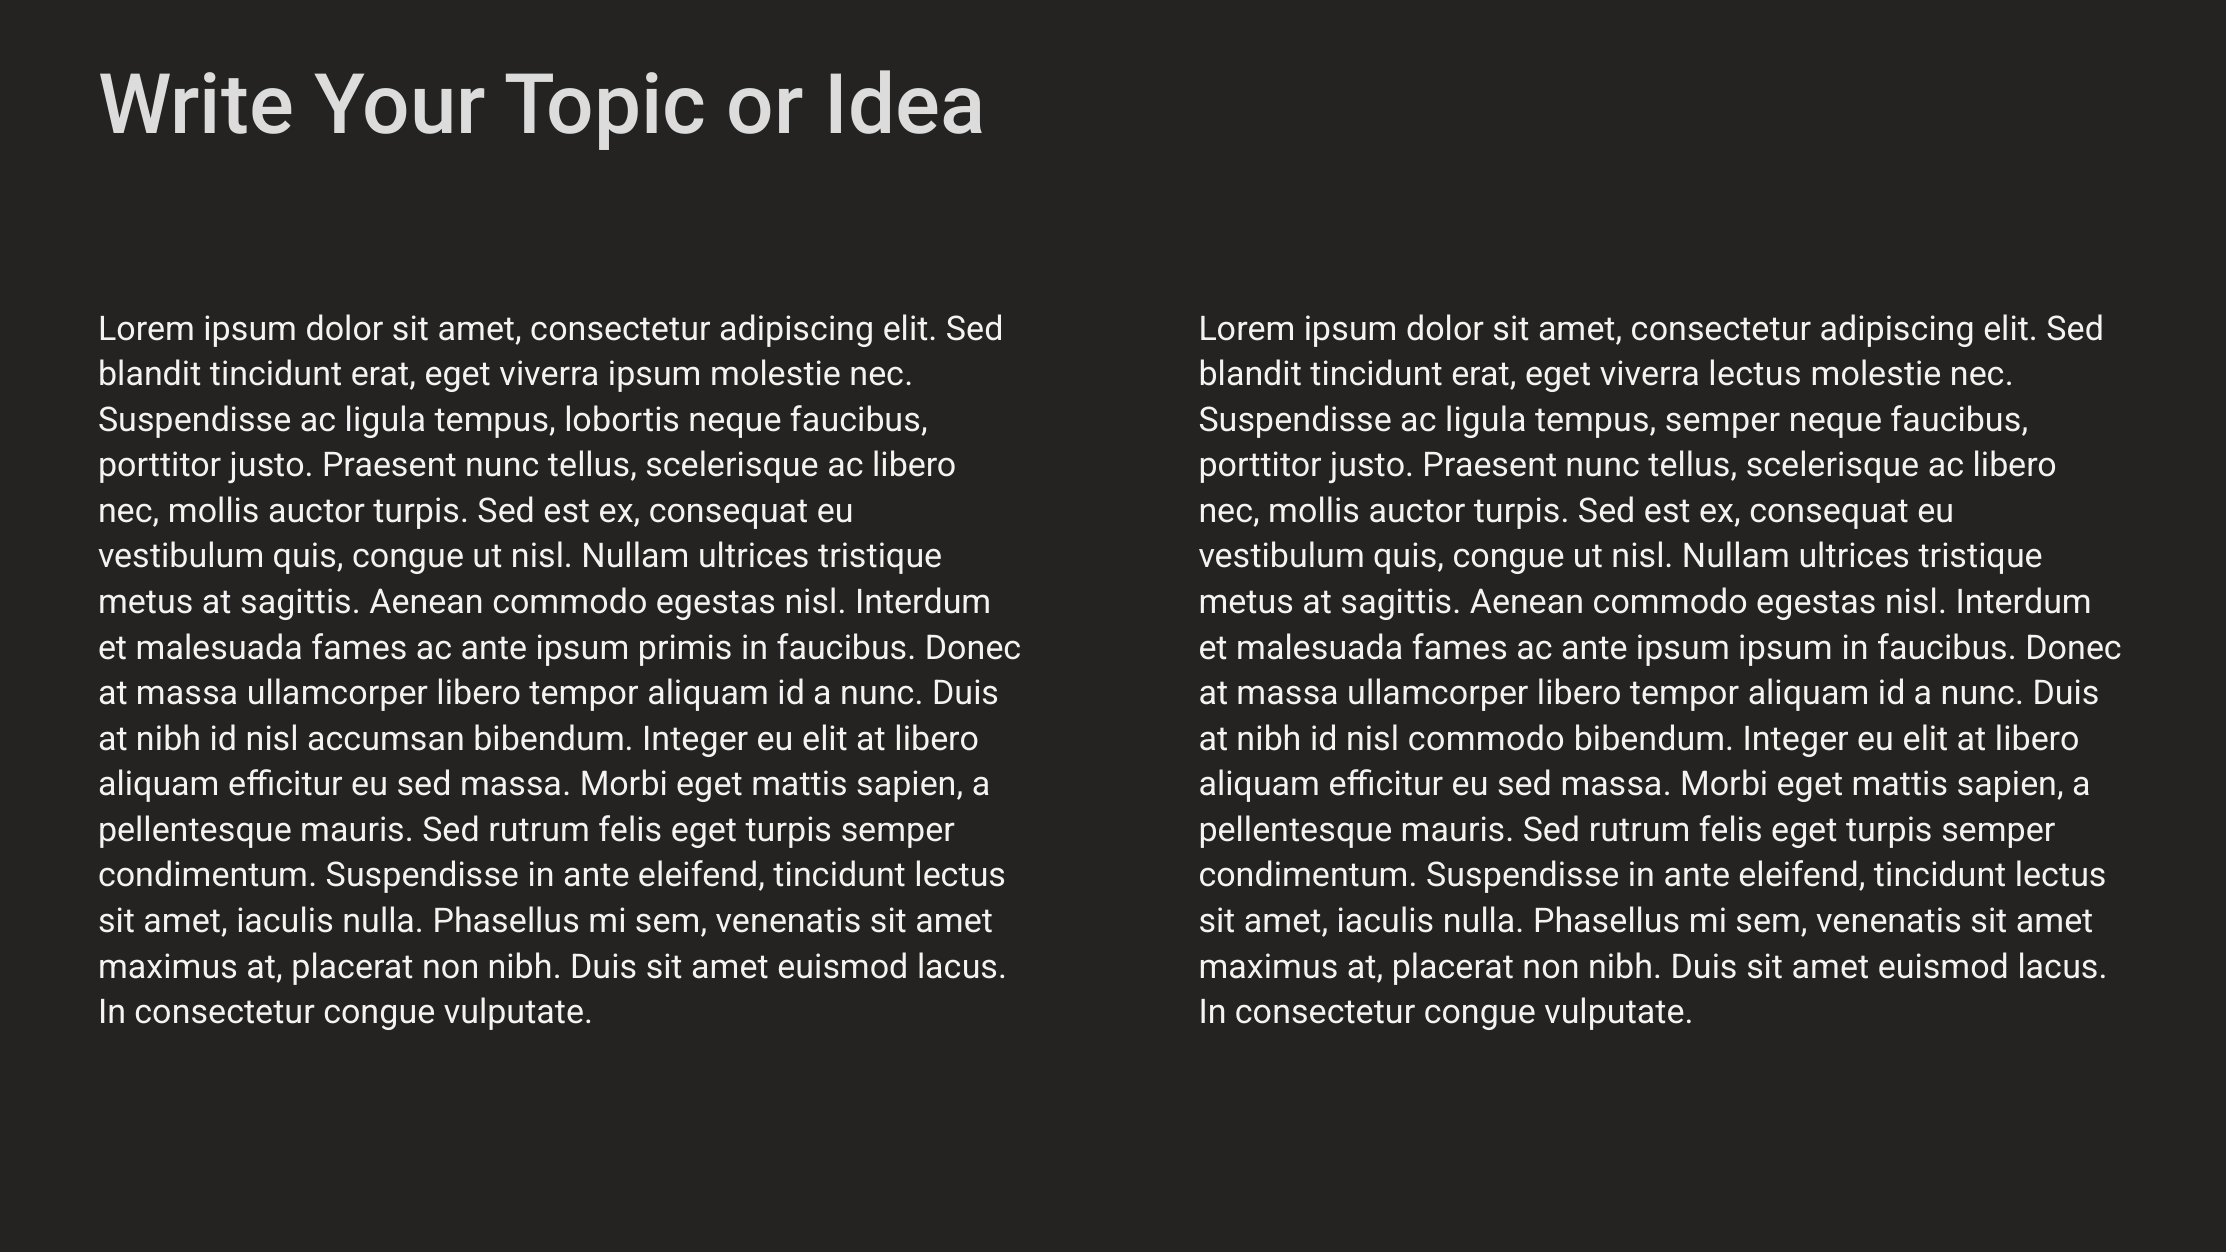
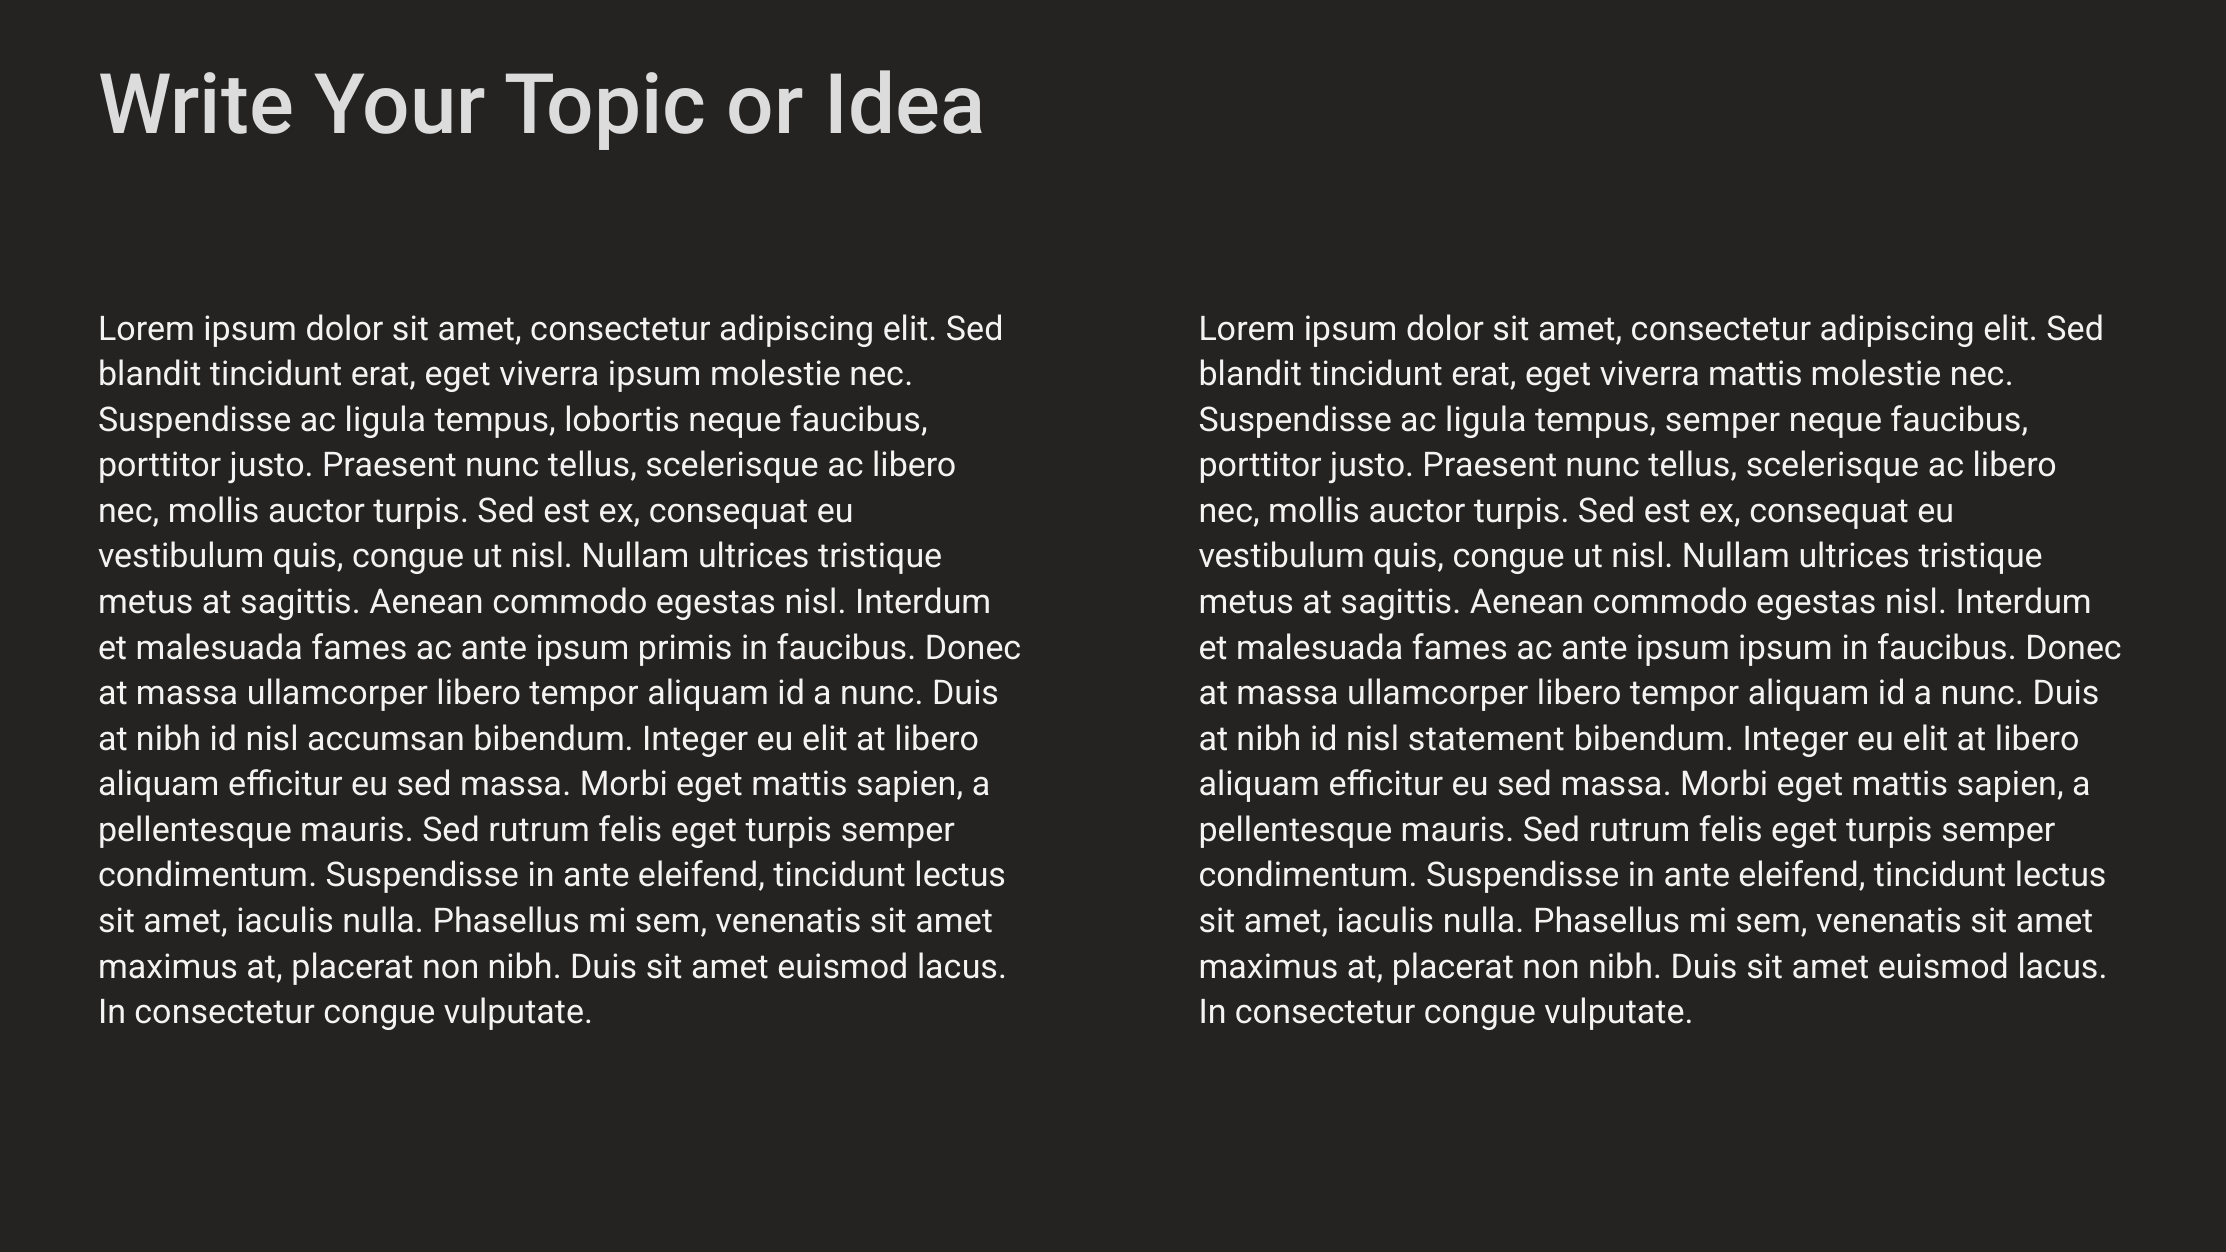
viverra lectus: lectus -> mattis (1755, 375)
nisl commodo: commodo -> statement (1486, 739)
